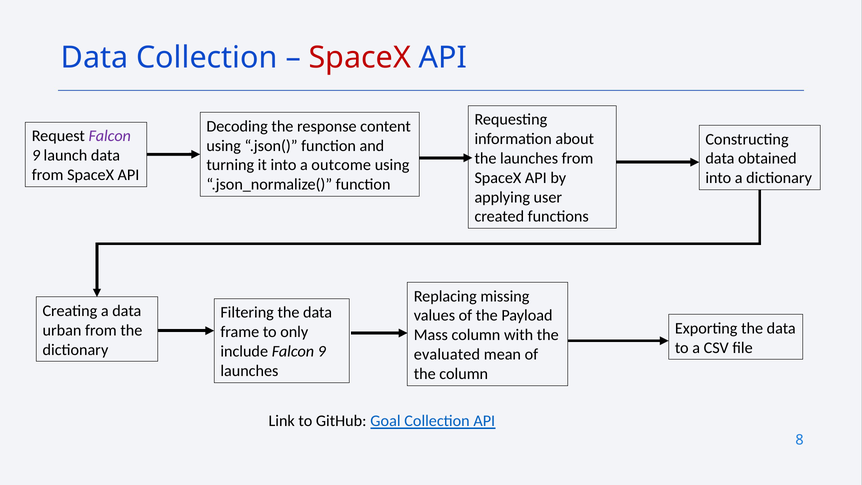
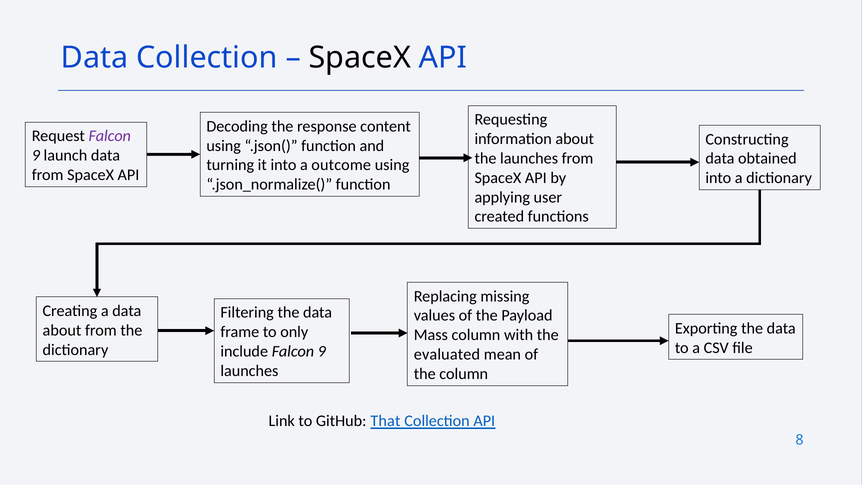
SpaceX colour: red -> black (360, 58)
urban: urban -> about (62, 330)
Goal: Goal -> That (385, 421)
